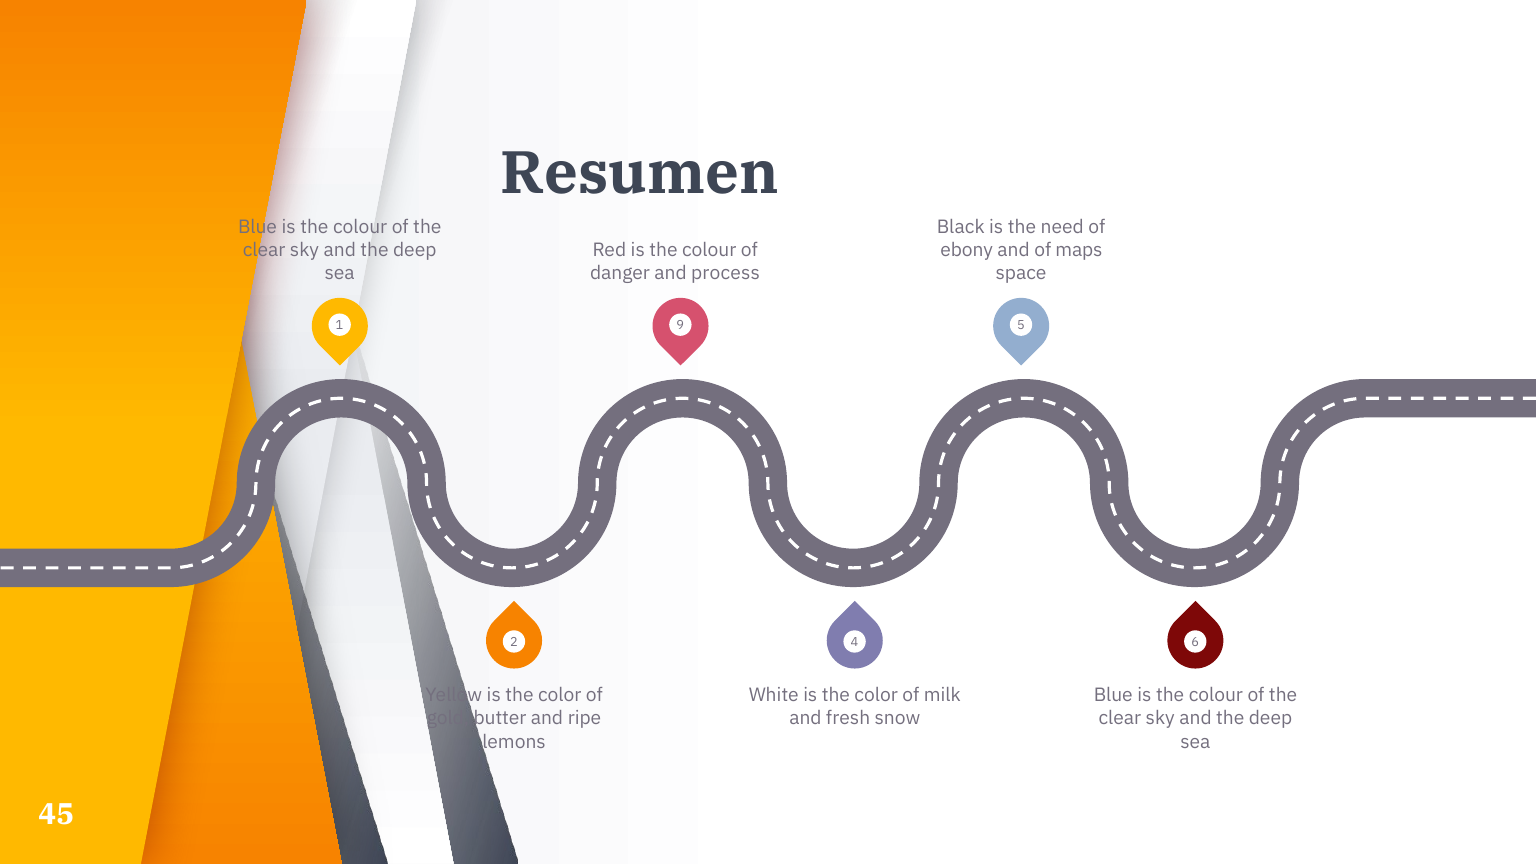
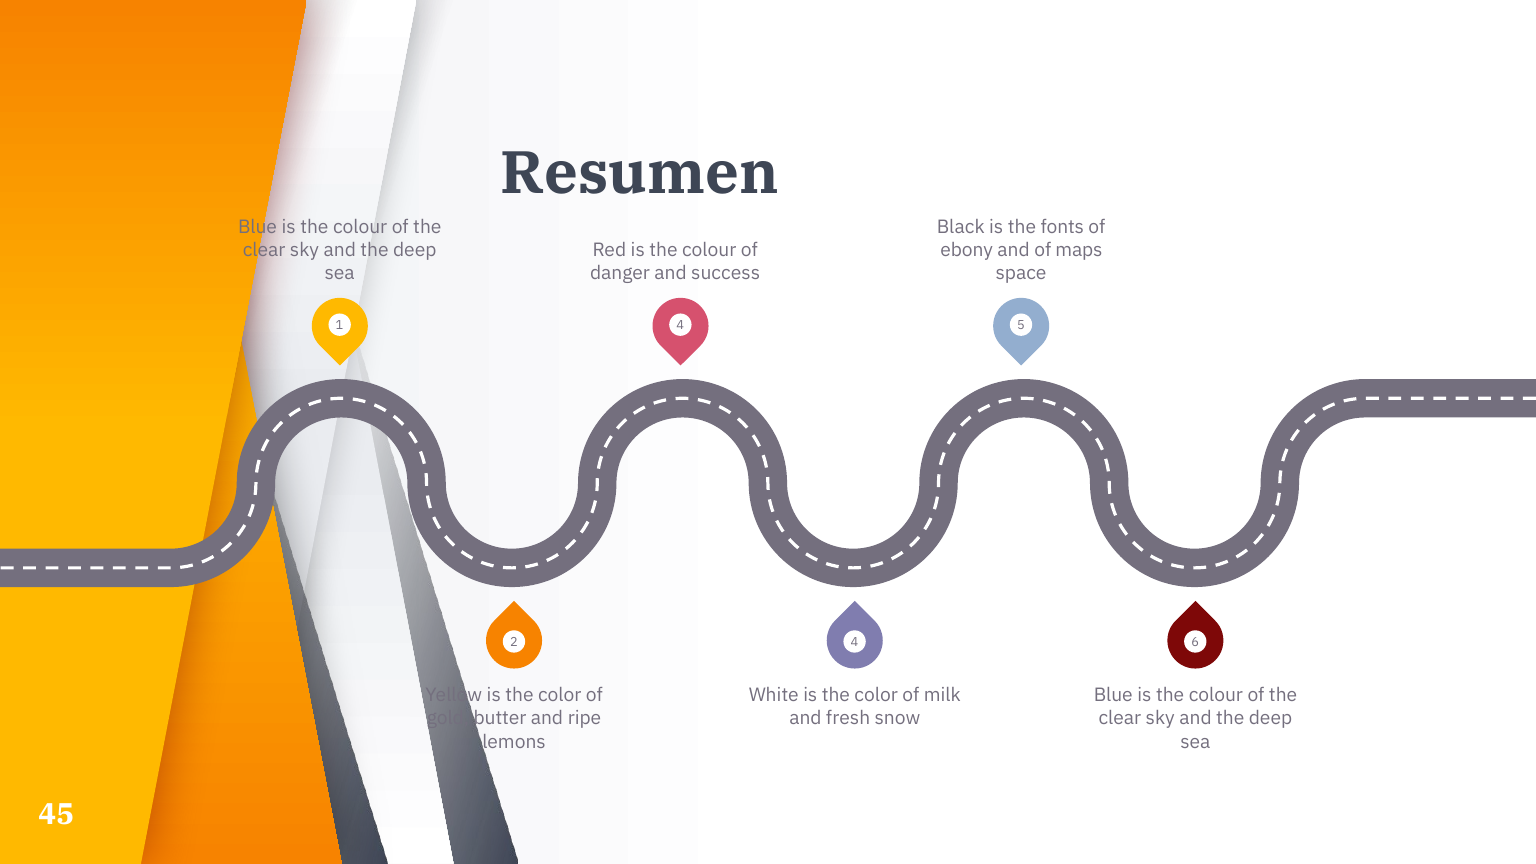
need: need -> fonts (1062, 227)
process: process -> success (726, 273)
1 9: 9 -> 4 (680, 326)
